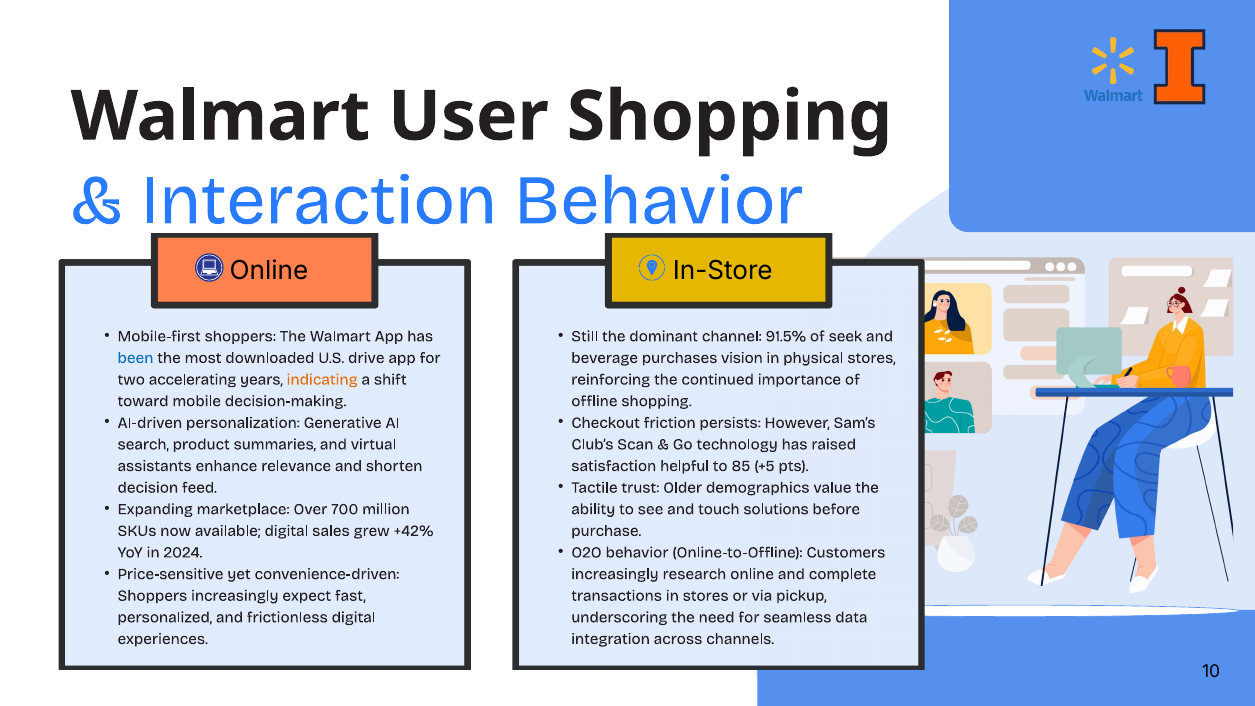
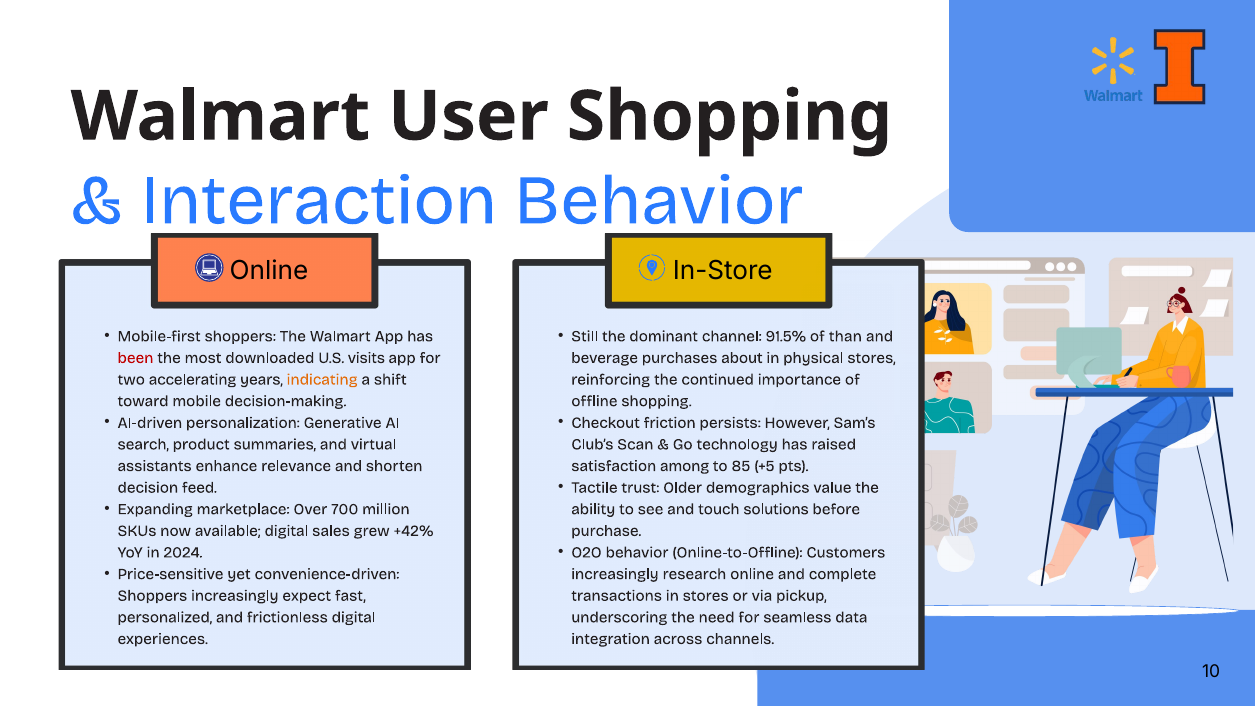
seek: seek -> than (845, 336)
been colour: blue -> red (135, 358)
drive: drive -> visits (366, 358)
vision: vision -> about (742, 358)
helpful: helpful -> among (685, 466)
